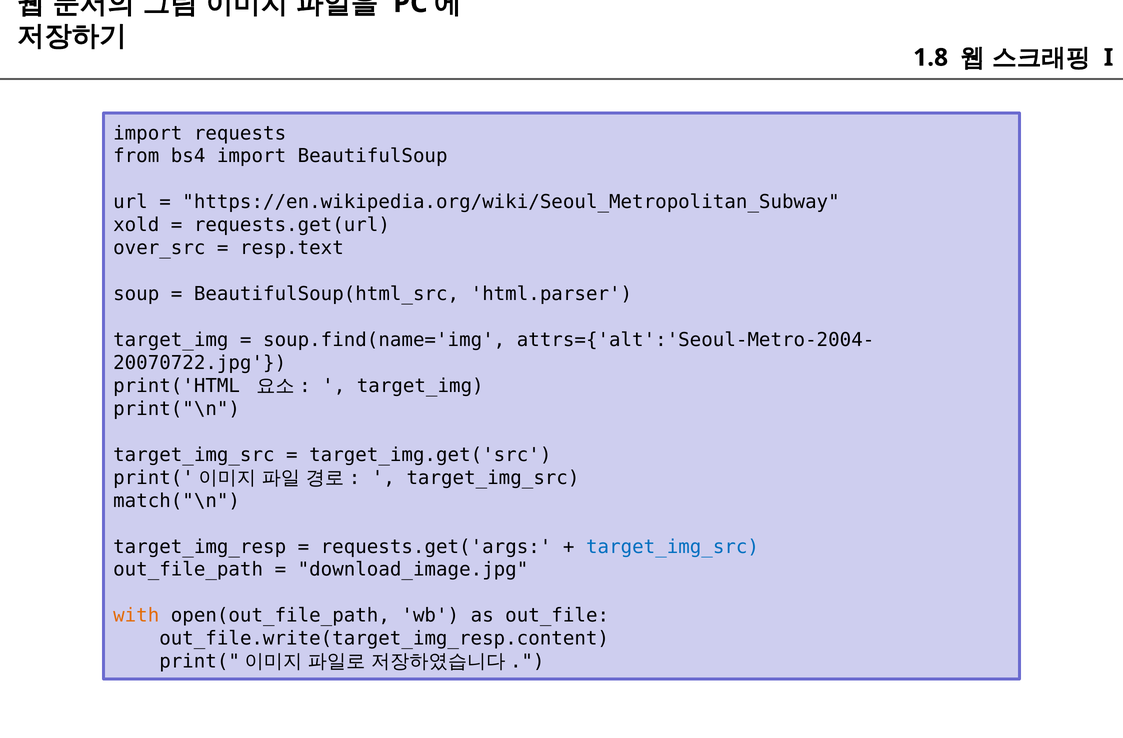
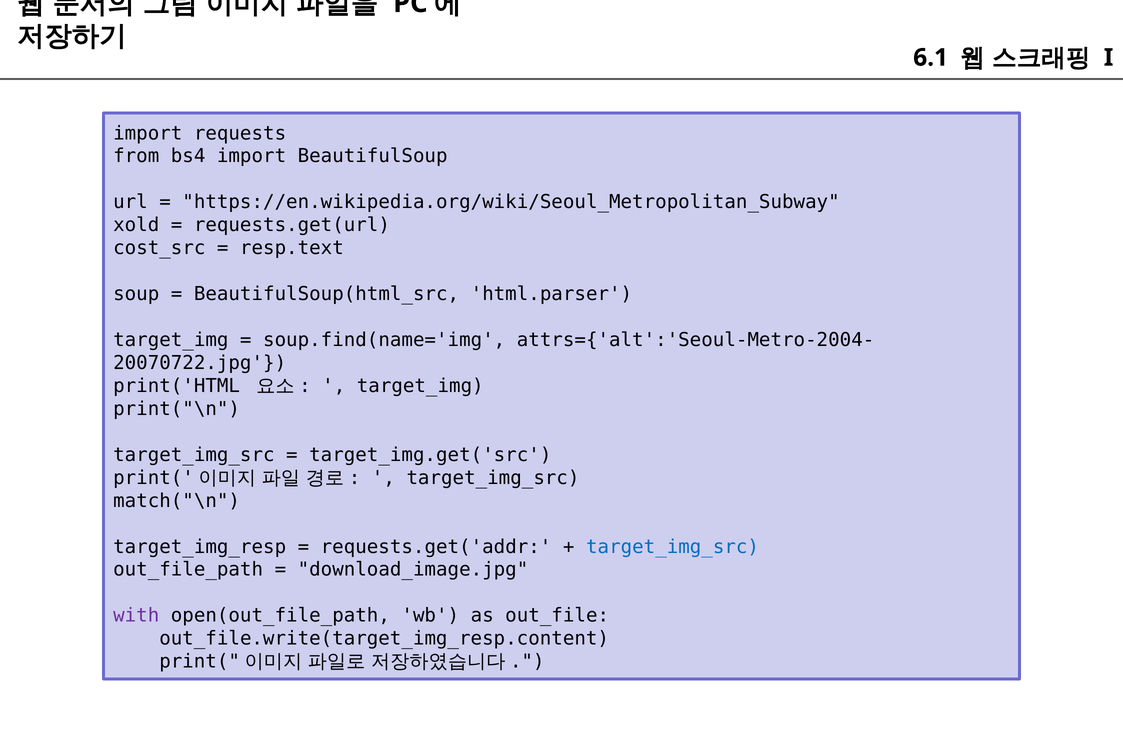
1.8: 1.8 -> 6.1 (931, 58)
over_src: over_src -> cost_src (159, 248)
requests.get('args: requests.get('args -> requests.get('addr (436, 546)
with colour: orange -> purple (136, 615)
